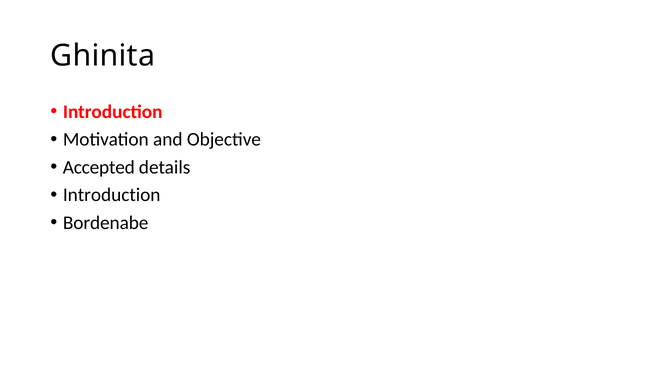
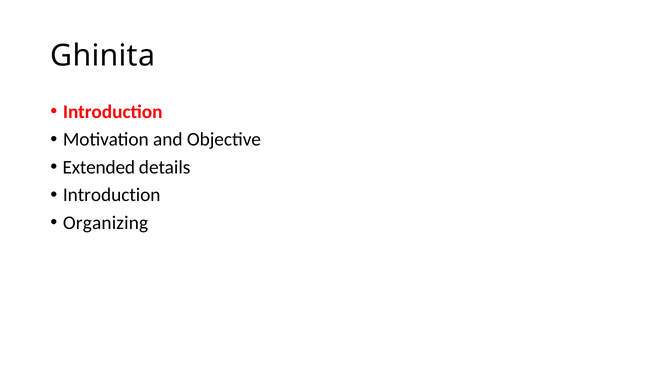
Accepted: Accepted -> Extended (99, 167)
Bordenabe: Bordenabe -> Organizing (106, 223)
